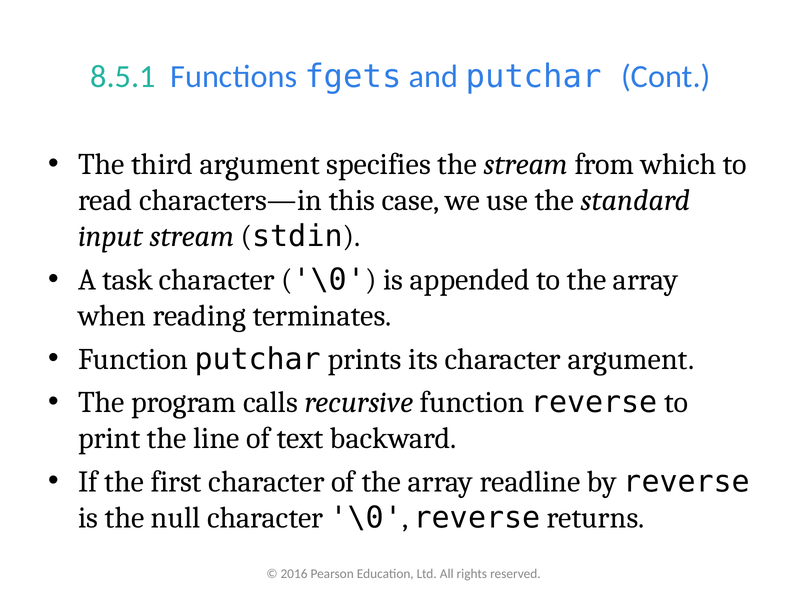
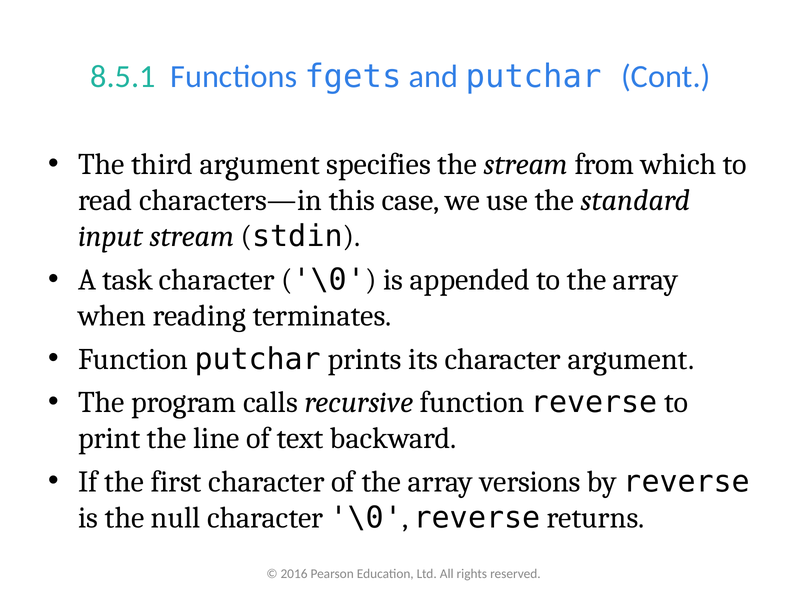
readline: readline -> versions (530, 481)
